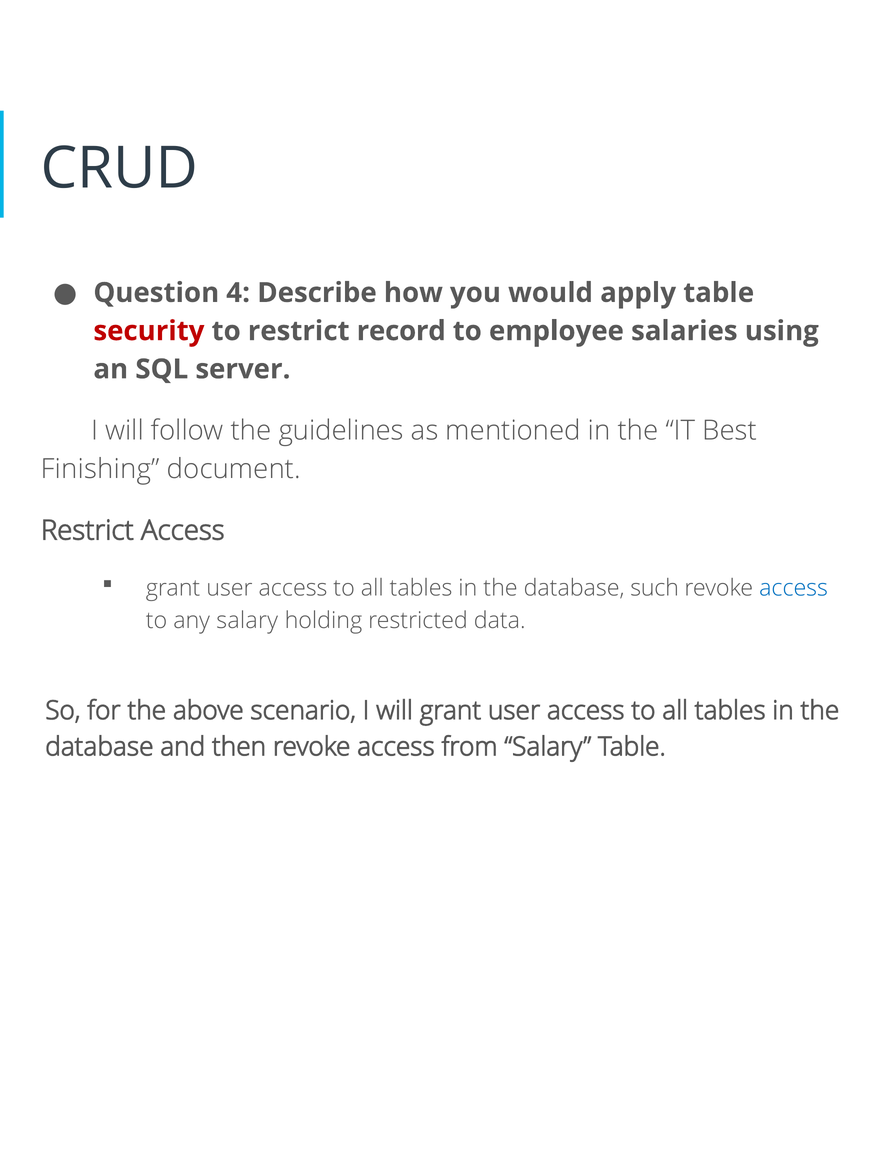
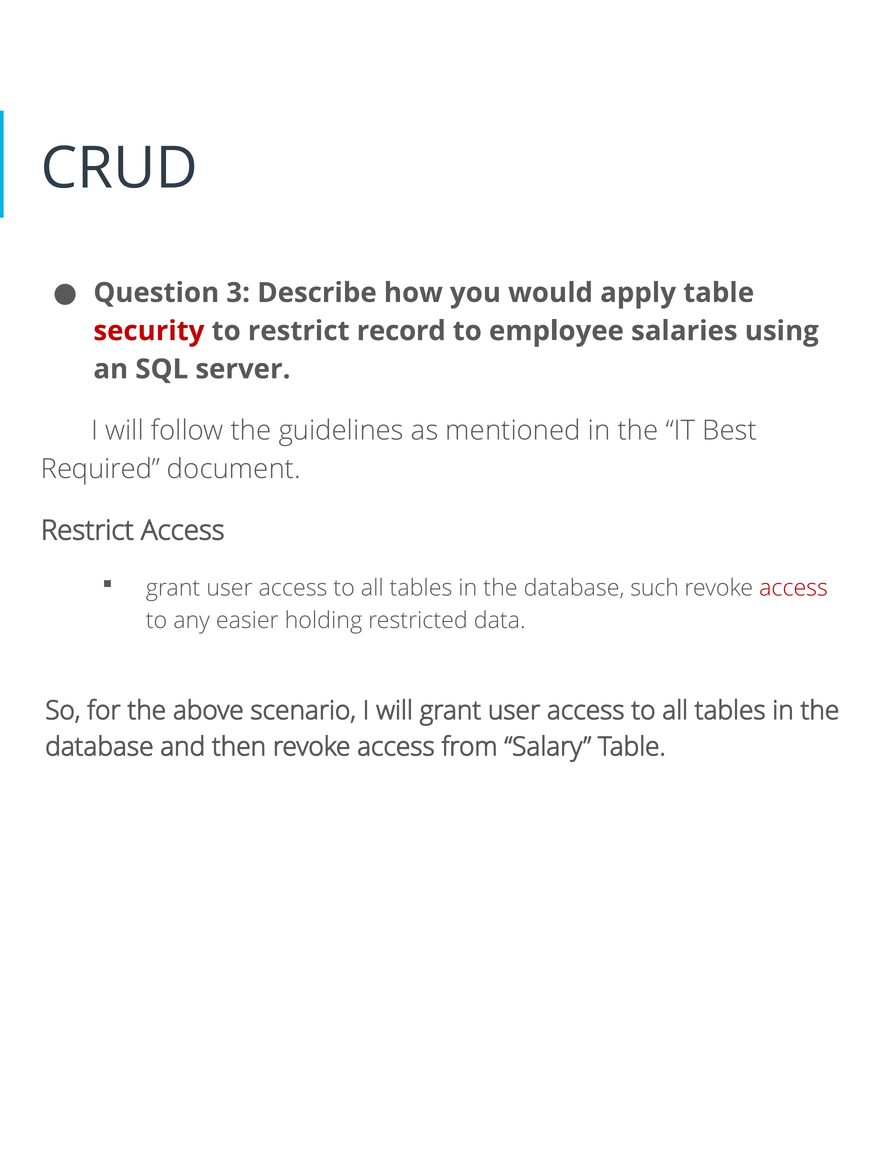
4: 4 -> 3 (238, 293)
Finishing: Finishing -> Required (100, 469)
access colour: blue -> red (794, 588)
any salary: salary -> easier (247, 620)
